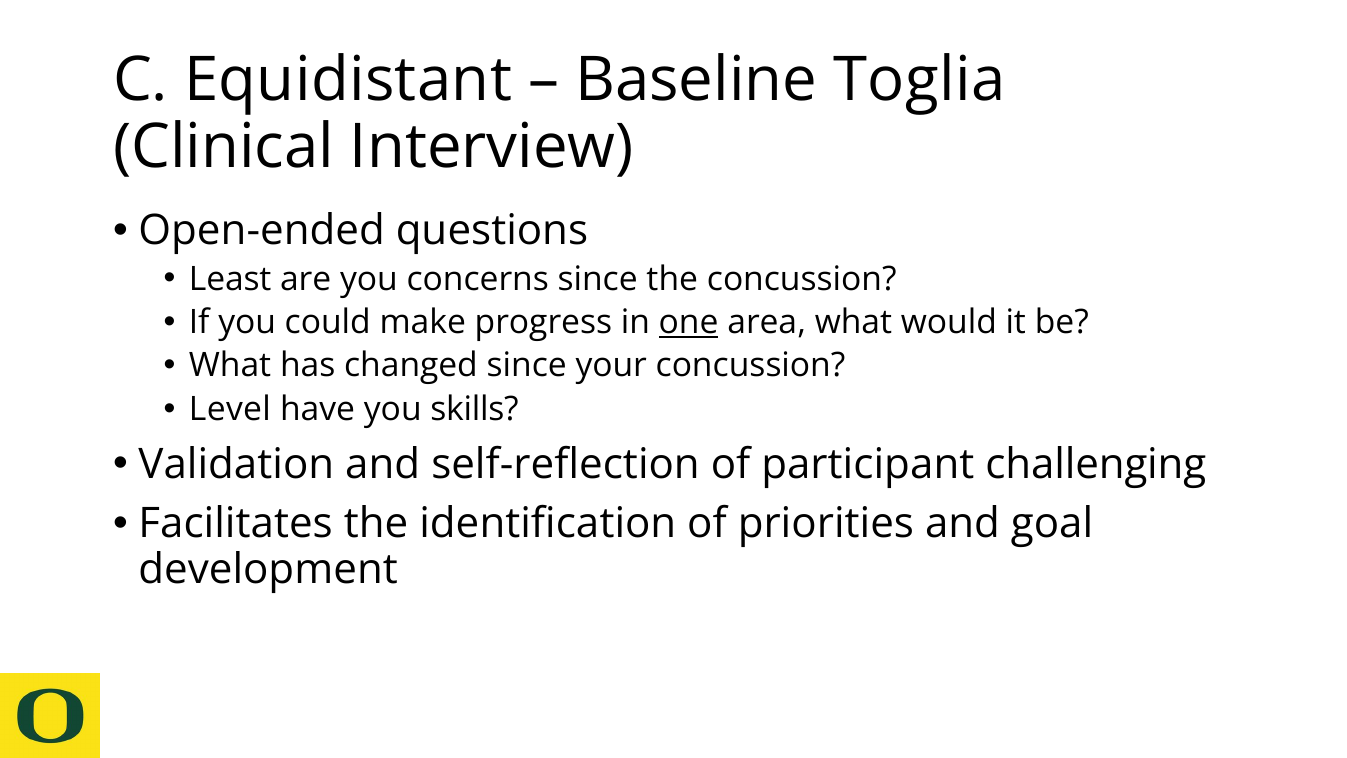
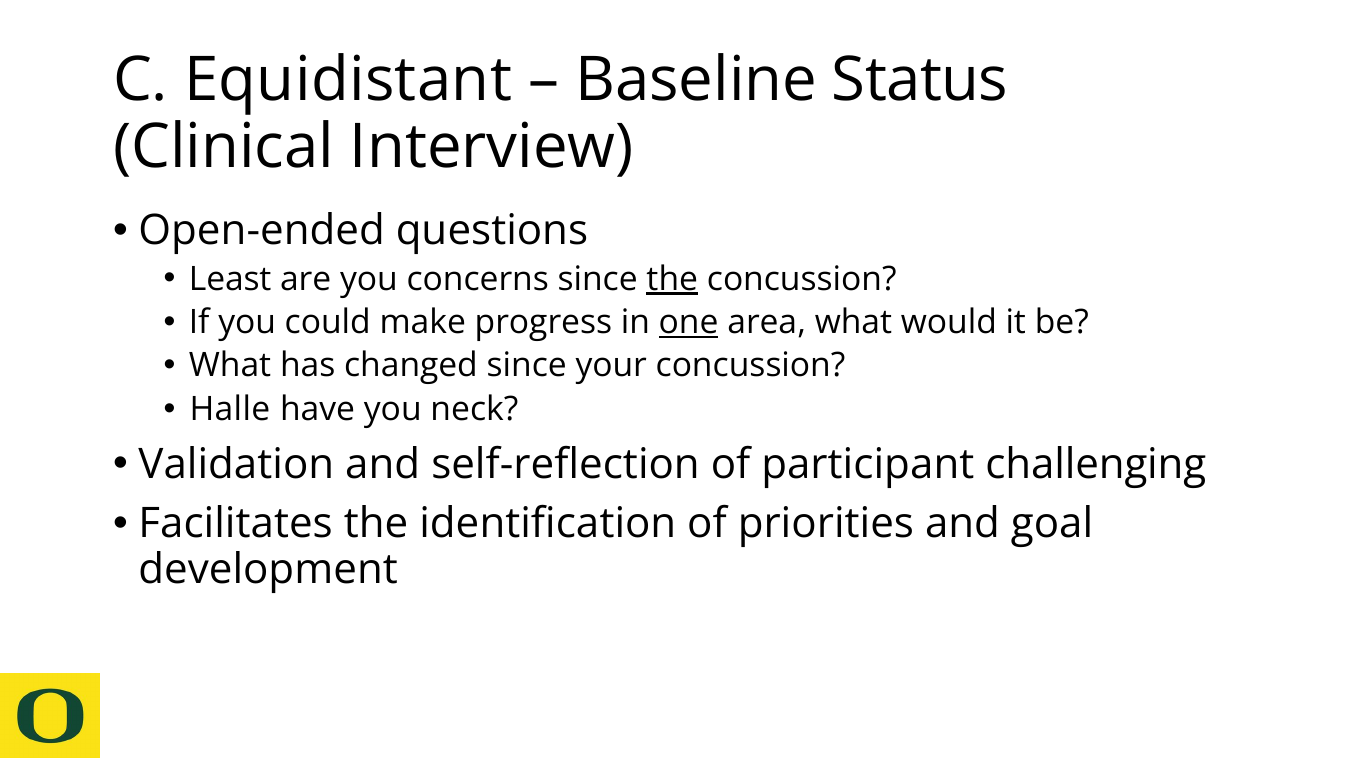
Toglia: Toglia -> Status (920, 80)
the underline: none -> present (672, 279)
Level: Level -> Halle (230, 409)
skills: skills -> neck (474, 409)
